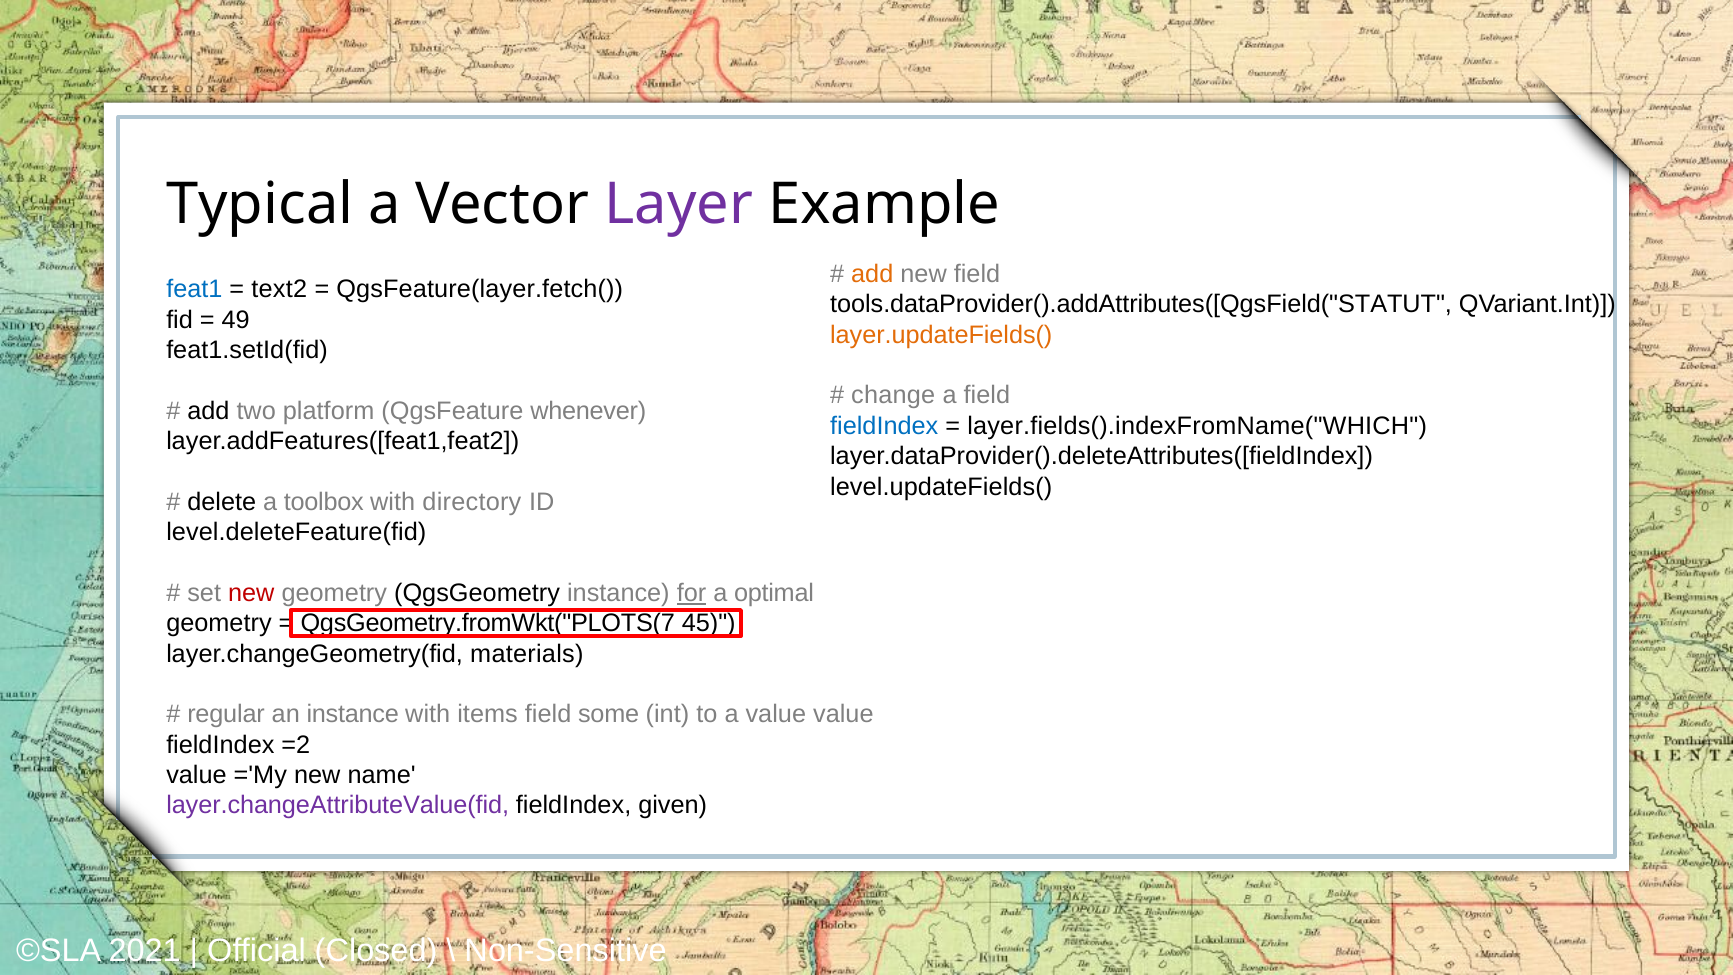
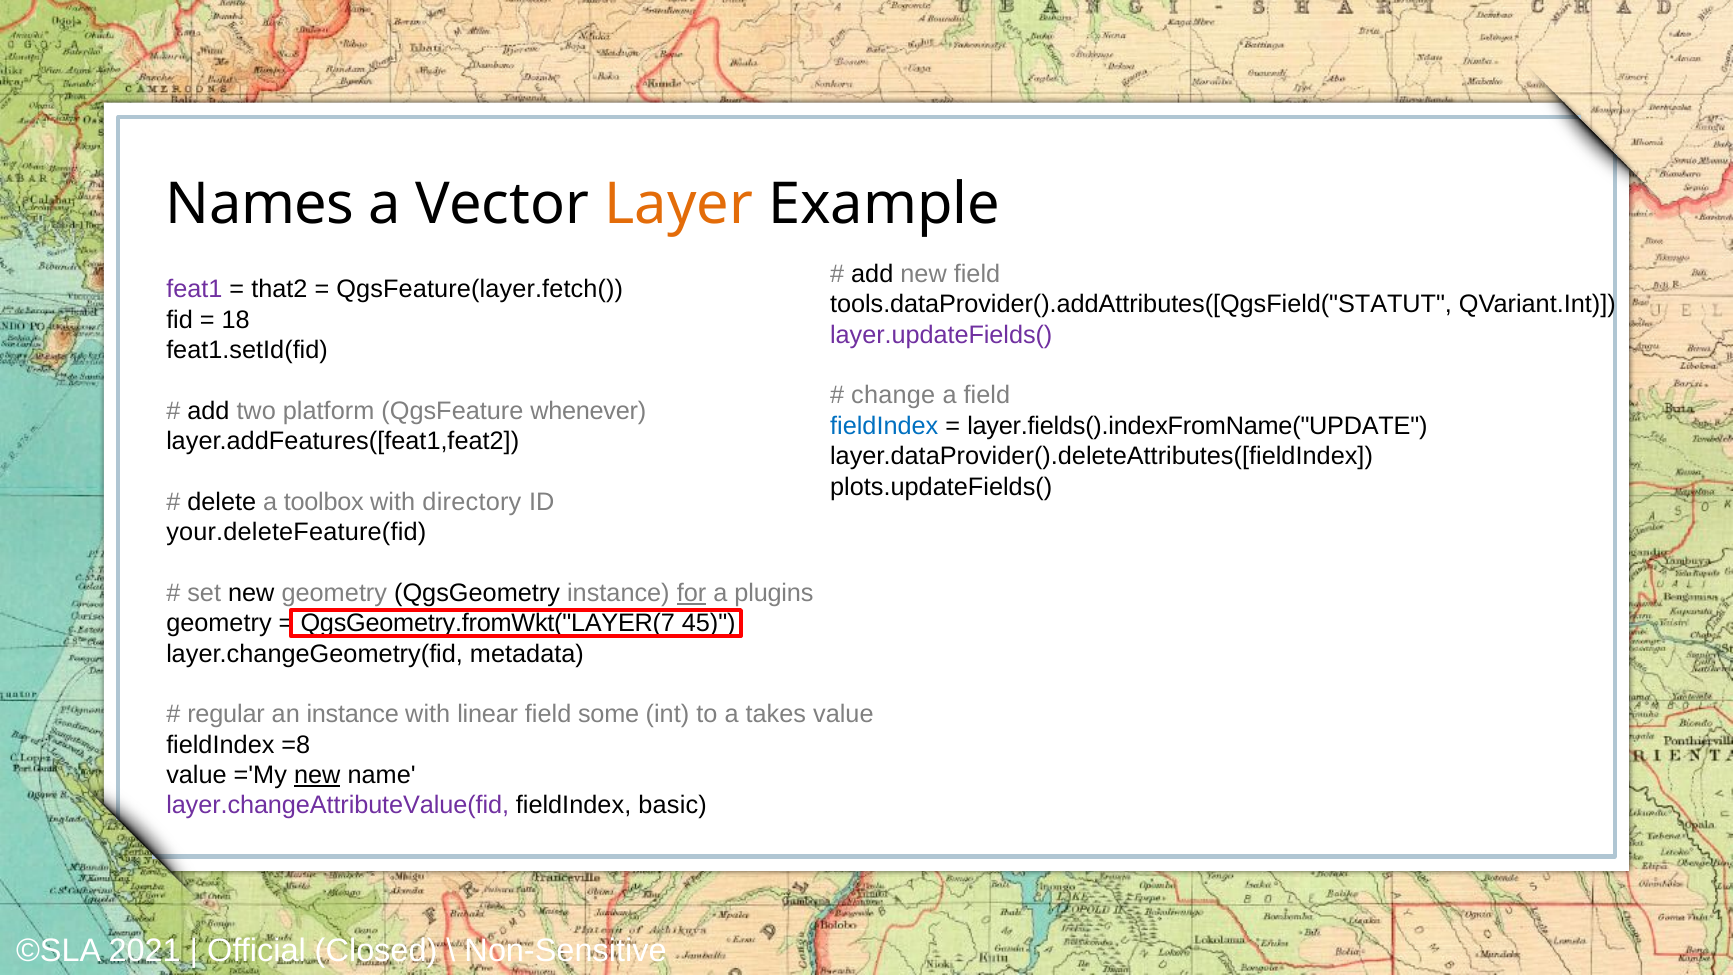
Typical: Typical -> Names (260, 204)
Layer colour: purple -> orange (679, 204)
add colour: orange -> black (872, 274)
feat1 colour: blue -> purple (194, 290)
text2: text2 -> that2 (279, 290)
49: 49 -> 18 (236, 320)
layer.updateFields( colour: orange -> purple (941, 335)
layer.fields().indexFromName("WHICH: layer.fields().indexFromName("WHICH -> layer.fields().indexFromName("UPDATE (1197, 426)
level.updateFields(: level.updateFields( -> plots.updateFields( (941, 487)
level.deleteFeature(fid: level.deleteFeature(fid -> your.deleteFeature(fid (296, 532)
new colour: red -> black (251, 593)
optimal: optimal -> plugins (774, 593)
QgsGeometry.fromWkt("PLOTS(7: QgsGeometry.fromWkt("PLOTS(7 -> QgsGeometry.fromWkt("LAYER(7 (488, 623)
materials: materials -> metadata (527, 654)
items: items -> linear (488, 714)
a value: value -> takes (776, 714)
=2: =2 -> =8 (296, 745)
new underline: none -> present (317, 775)
given: given -> basic (673, 805)
